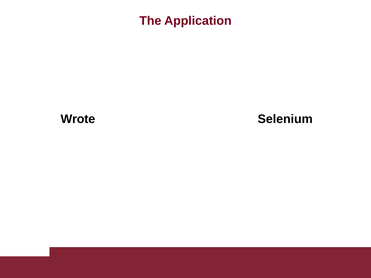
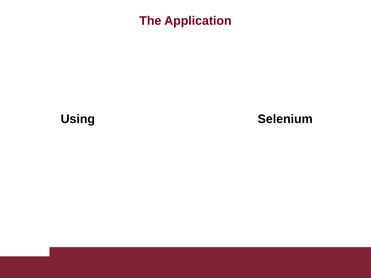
Wrote: Wrote -> Using (78, 119)
